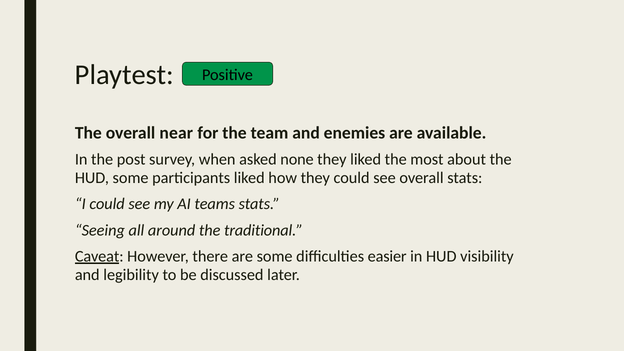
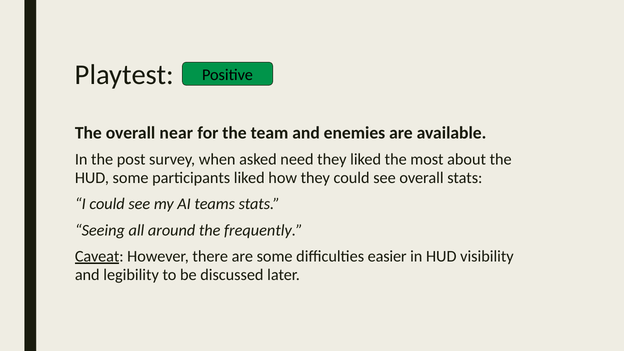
none: none -> need (297, 160)
traditional: traditional -> frequently (263, 230)
